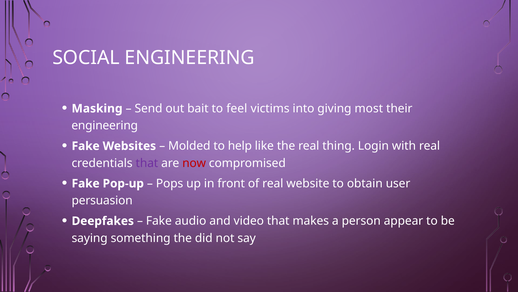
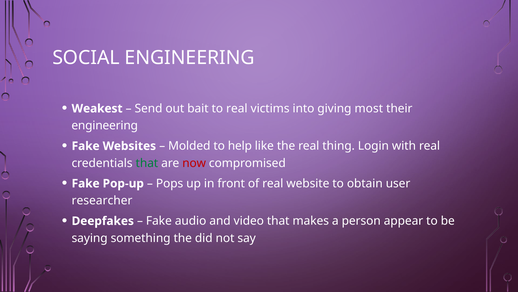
Masking: Masking -> Weakest (97, 108)
to feel: feel -> real (237, 108)
that colour: purple -> green (147, 163)
persuasion: persuasion -> researcher (102, 200)
